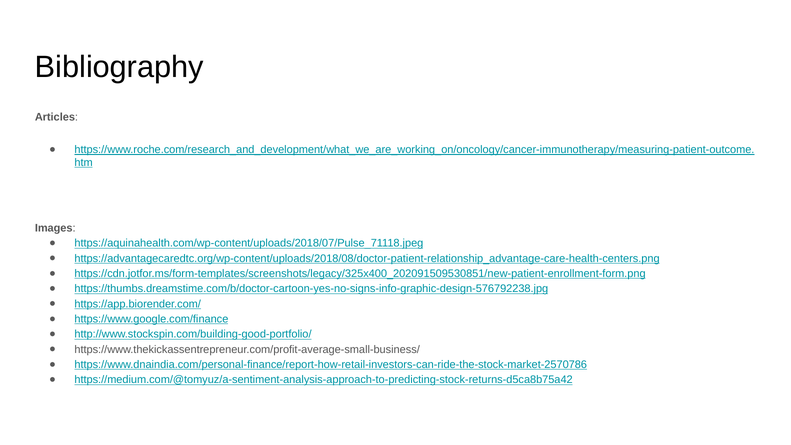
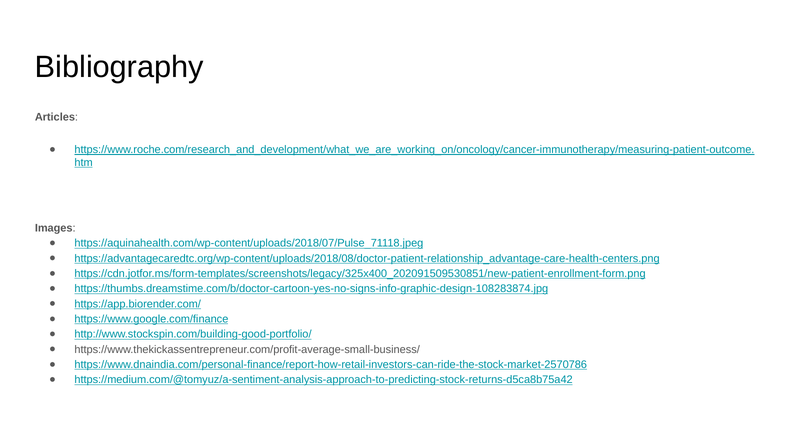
https://thumbs.dreamstime.com/b/doctor-cartoon-yes-no-signs-info-graphic-design-576792238.jpg: https://thumbs.dreamstime.com/b/doctor-cartoon-yes-no-signs-info-graphic-design-576792238.jpg -> https://thumbs.dreamstime.com/b/doctor-cartoon-yes-no-signs-info-graphic-design-108283874.jpg (311, 289)
